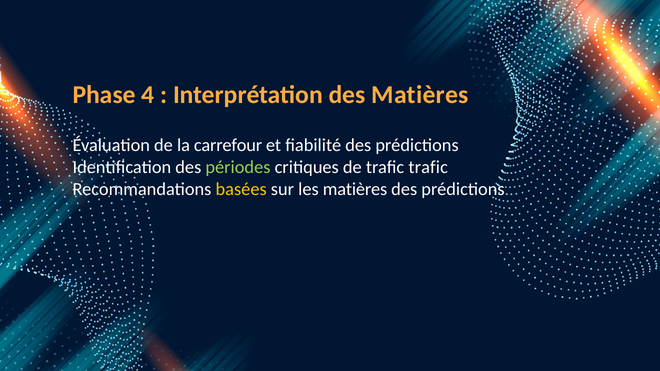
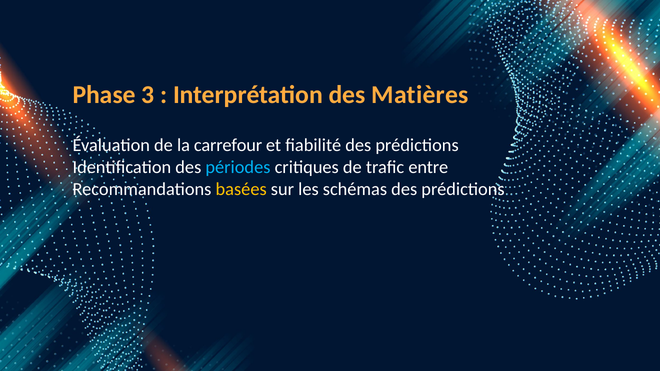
4: 4 -> 3 (148, 95)
périodes colour: light green -> light blue (238, 168)
trafic trafic: trafic -> entre (428, 168)
les matières: matières -> schémas (355, 190)
